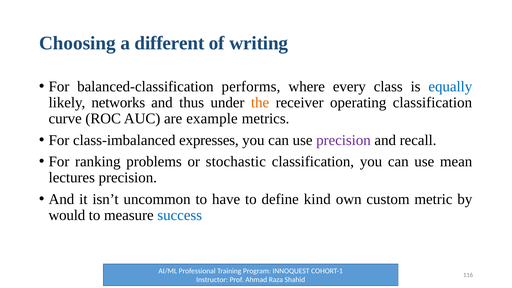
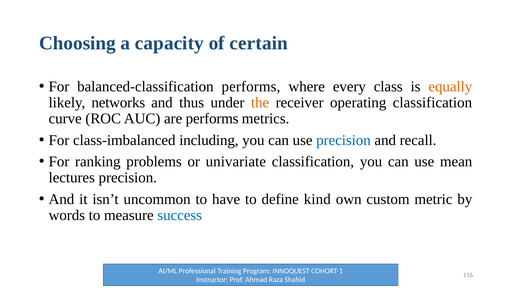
different: different -> capacity (169, 43)
writing: writing -> certain (259, 43)
equally colour: blue -> orange (450, 87)
are example: example -> performs (212, 119)
expresses: expresses -> including (209, 140)
precision colour: purple -> blue (343, 140)
stochastic: stochastic -> univariate (236, 162)
would: would -> words (67, 215)
